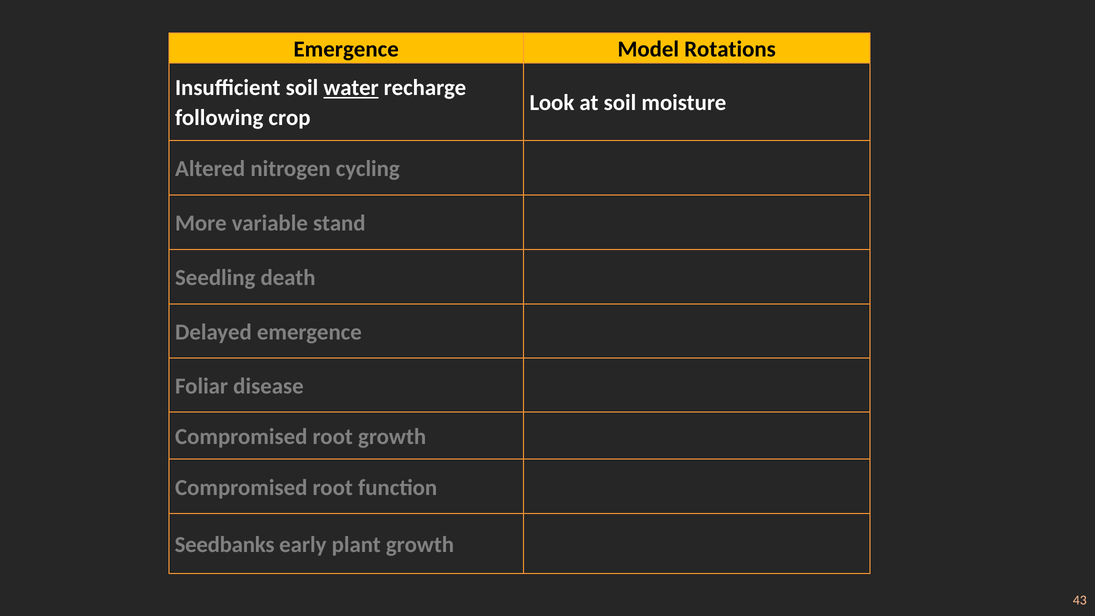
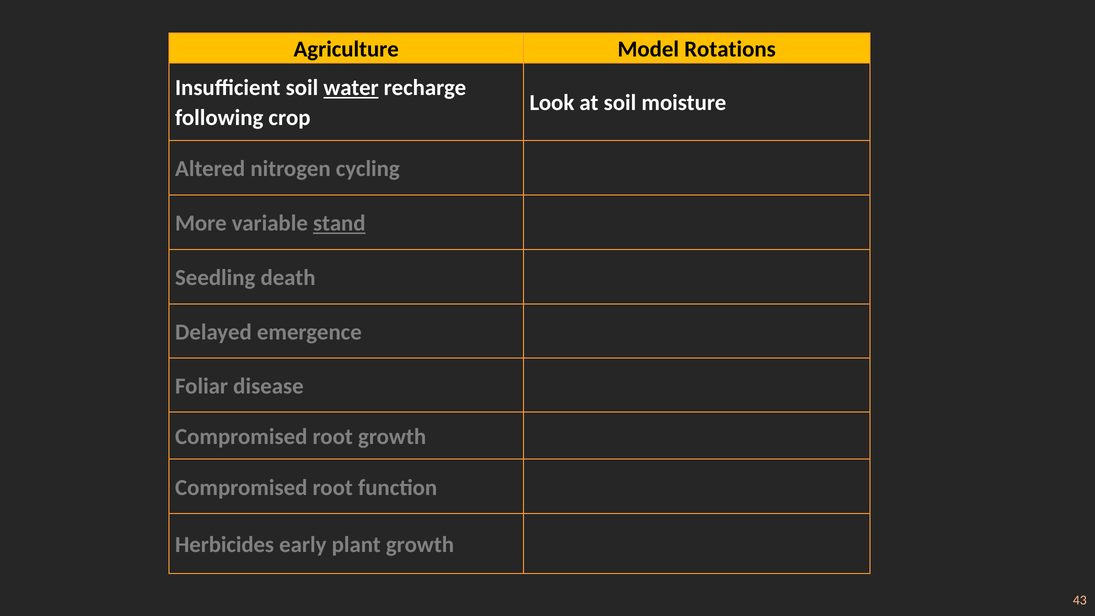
Emergence: Emergence -> Agriculture (346, 49)
stand underline: none -> present (339, 223)
Seedbanks: Seedbanks -> Herbicides (225, 545)
